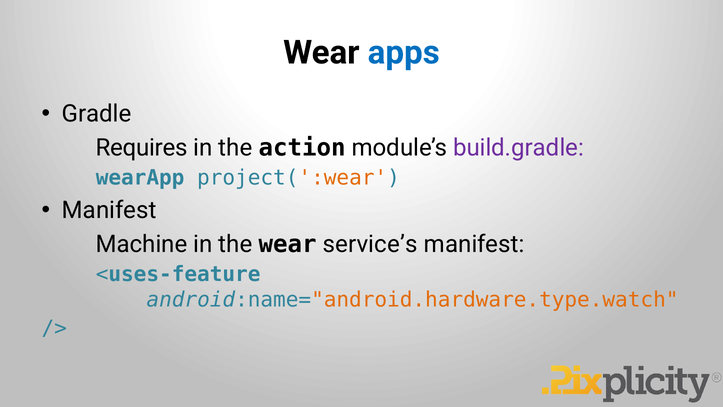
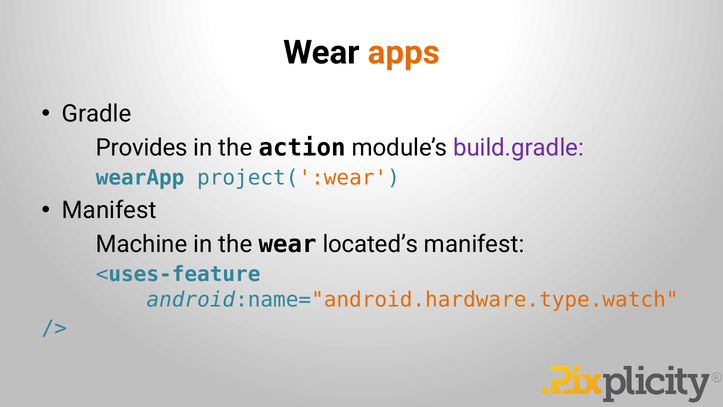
apps colour: blue -> orange (404, 52)
Requires: Requires -> Provides (142, 148)
service’s: service’s -> located’s (370, 244)
